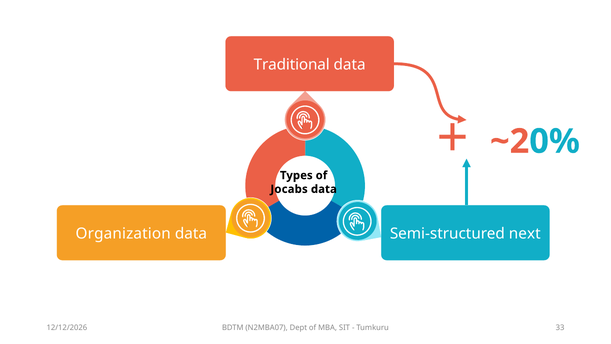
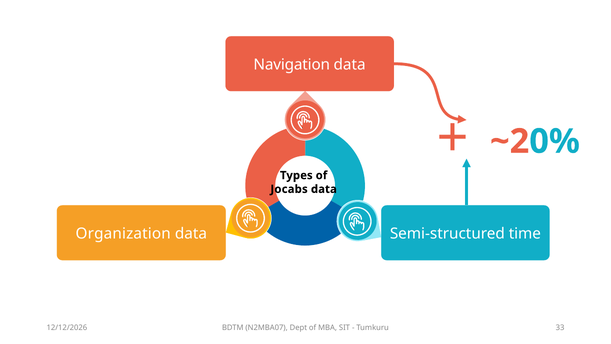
Traditional: Traditional -> Navigation (292, 65)
next: next -> time (525, 234)
